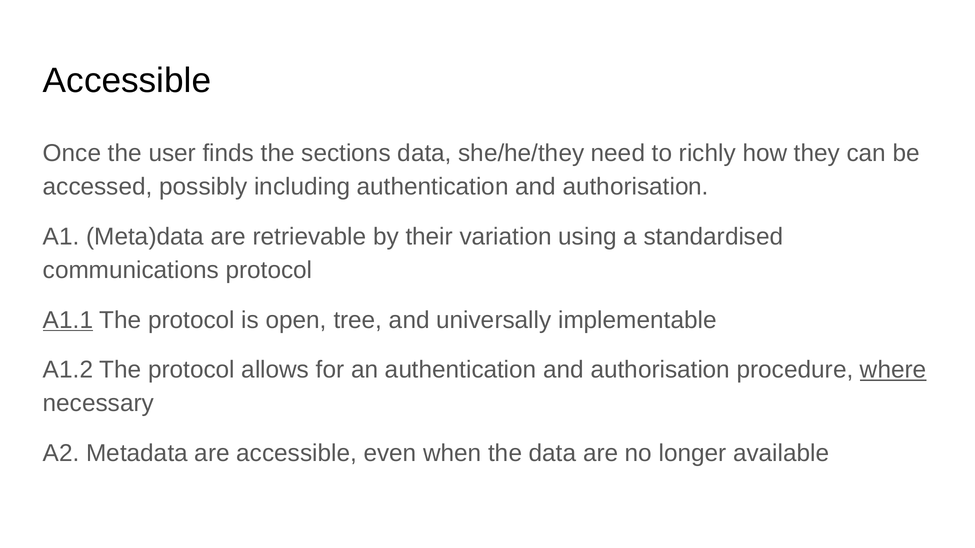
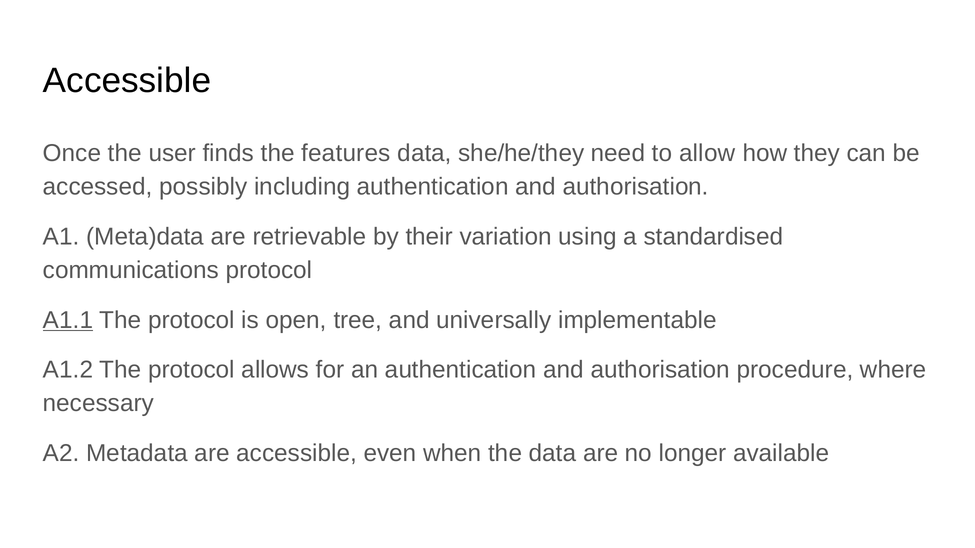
sections: sections -> features (346, 153)
richly: richly -> allow (707, 153)
where underline: present -> none (893, 370)
